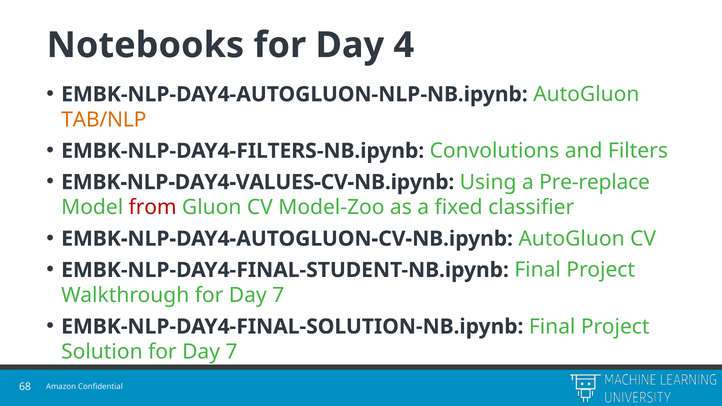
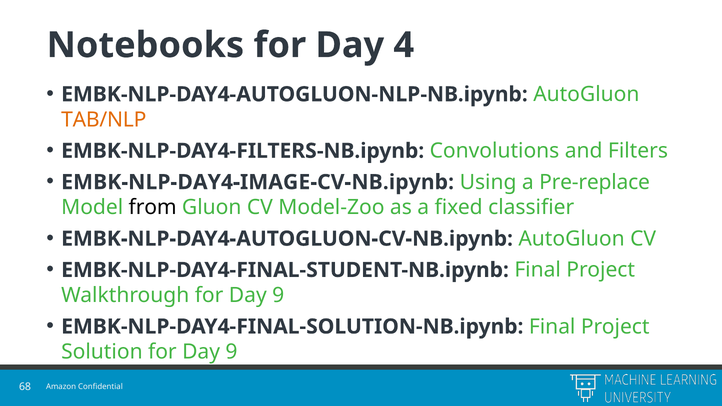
EMBK-NLP-DAY4-VALUES-CV-NB.ipynb: EMBK-NLP-DAY4-VALUES-CV-NB.ipynb -> EMBK-NLP-DAY4-IMAGE-CV-NB.ipynb (258, 182)
from colour: red -> black (153, 208)
Walkthrough for Day 7: 7 -> 9 (278, 295)
Solution for Day 7: 7 -> 9 (231, 352)
